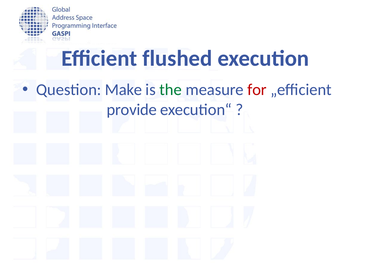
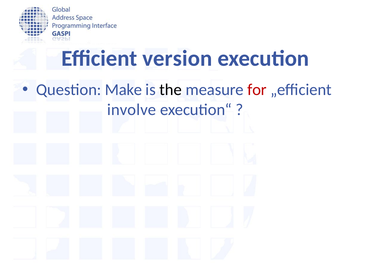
flushed: flushed -> version (177, 58)
the colour: green -> black (171, 90)
provide: provide -> involve (132, 110)
